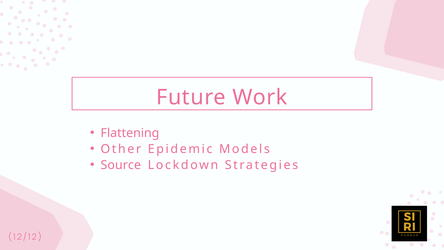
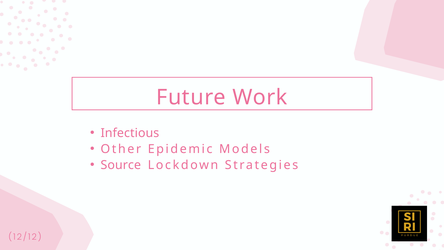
Flattening: Flattening -> Infectious (130, 133)
